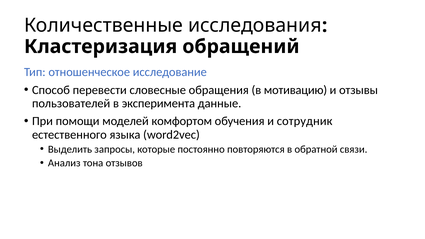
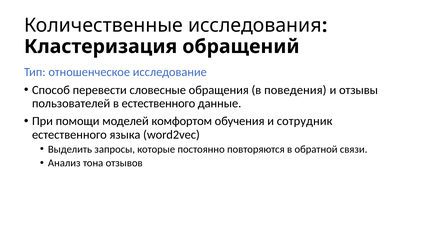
мотивацию: мотивацию -> поведения (295, 90)
в эксперимента: эксперимента -> естественного (158, 103)
